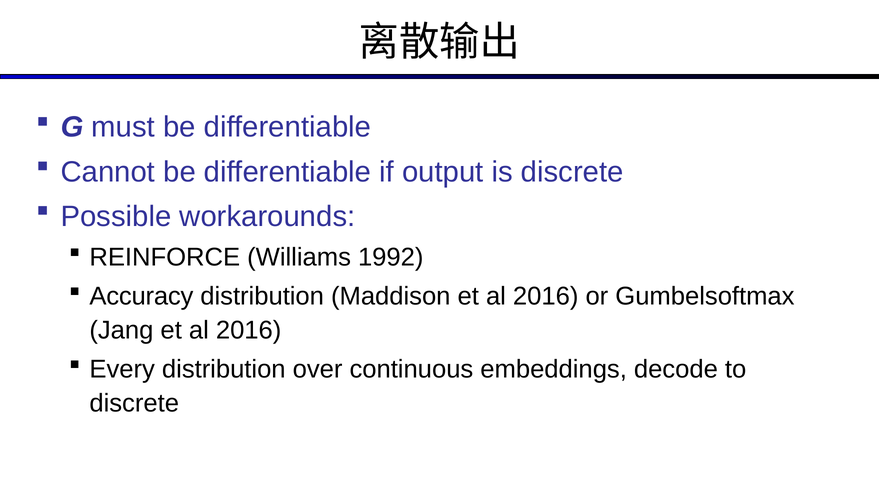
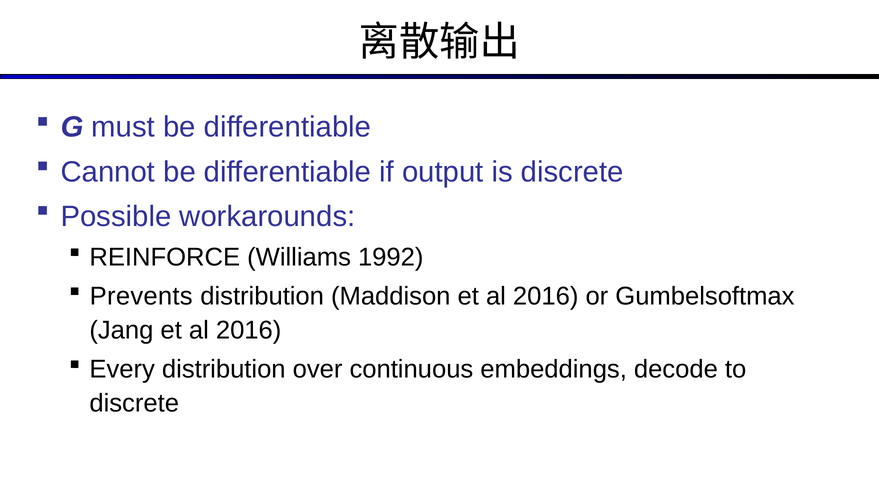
Accuracy: Accuracy -> Prevents (141, 296)
